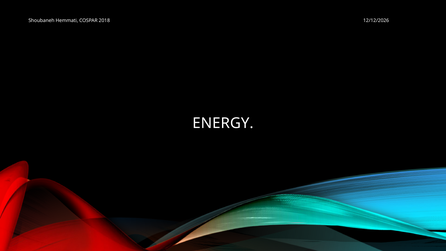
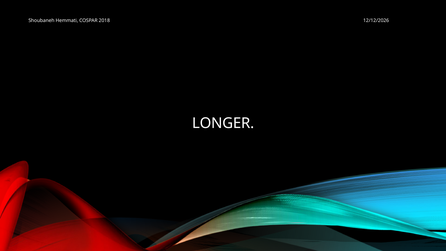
ENERGY: ENERGY -> LONGER (223, 123)
